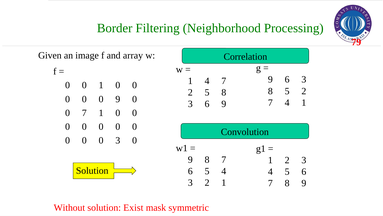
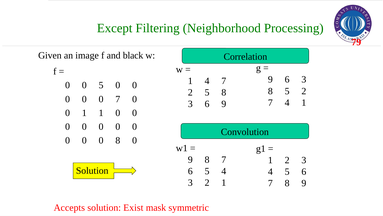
Border: Border -> Except (115, 28)
array: array -> black (133, 55)
0 1: 1 -> 5 (101, 85)
0 9: 9 -> 7 (118, 99)
0 7: 7 -> 1 (84, 113)
0 3: 3 -> 8 (118, 140)
Without: Without -> Accepts (69, 207)
